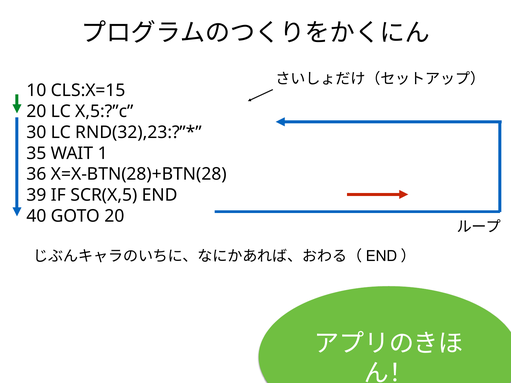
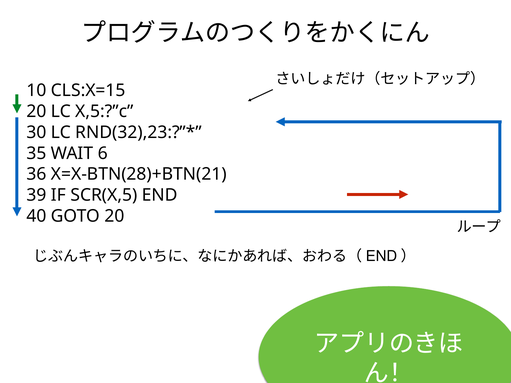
1: 1 -> 6 (103, 153)
X=X-BTN(28)+BTN(28: X=X-BTN(28)+BTN(28 -> X=X-BTN(28)+BTN(21 (139, 174)
